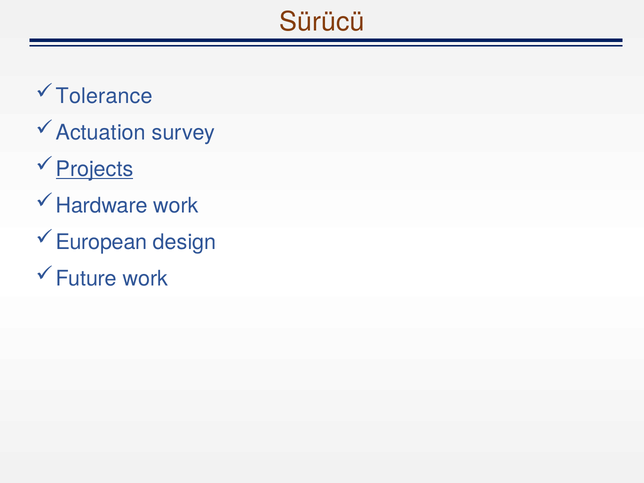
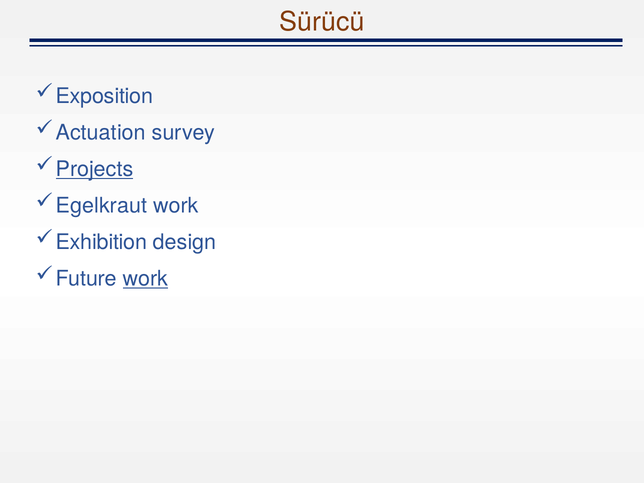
Tolerance: Tolerance -> Exposition (104, 96)
Hardware: Hardware -> Egelkraut (102, 206)
European: European -> Exhibition (101, 242)
work underline: none -> present (145, 279)
